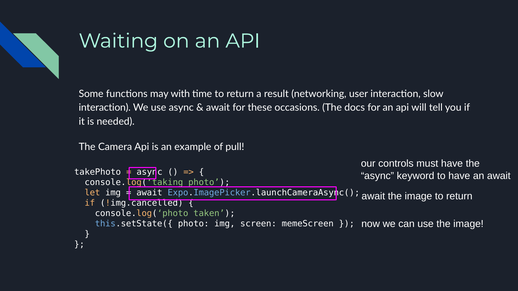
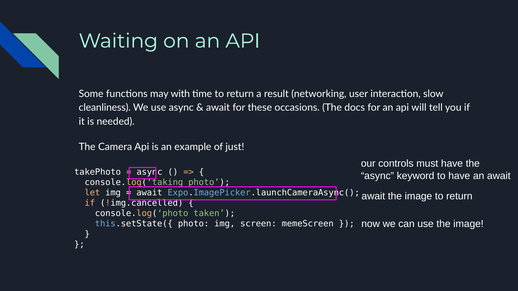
interaction: interaction -> cleanliness (105, 108)
pull: pull -> just (235, 147)
